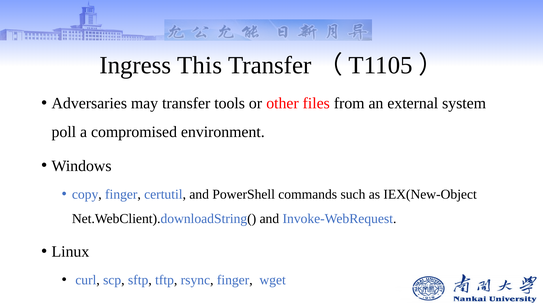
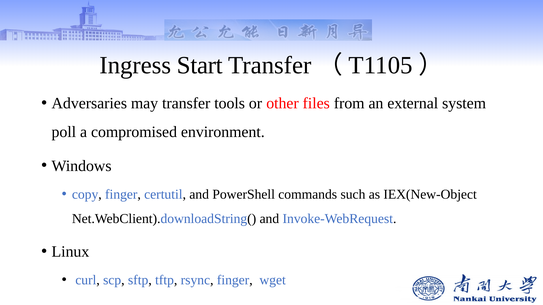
This: This -> Start (200, 65)
